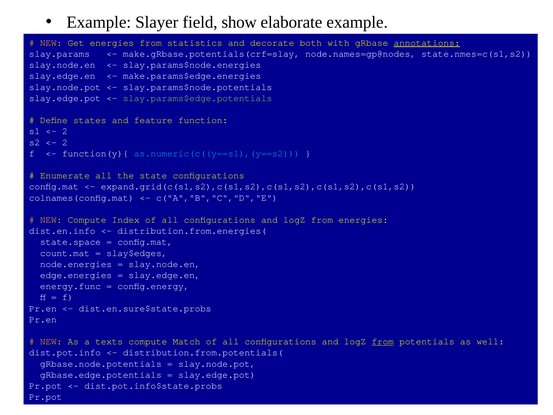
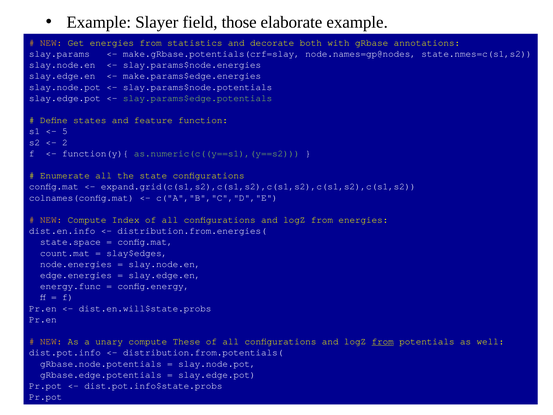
show: show -> those (239, 22)
annotations underline: present -> none (427, 43)
2: 2 -> 5 (65, 131)
as.numeric(c((y==s1),(y==s2 colour: light blue -> light green (217, 153)
dist.en.sure$state.probs: dist.en.sure$state.probs -> dist.en.will$state.probs (145, 308)
texts: texts -> unary (109, 341)
Match: Match -> These (187, 341)
